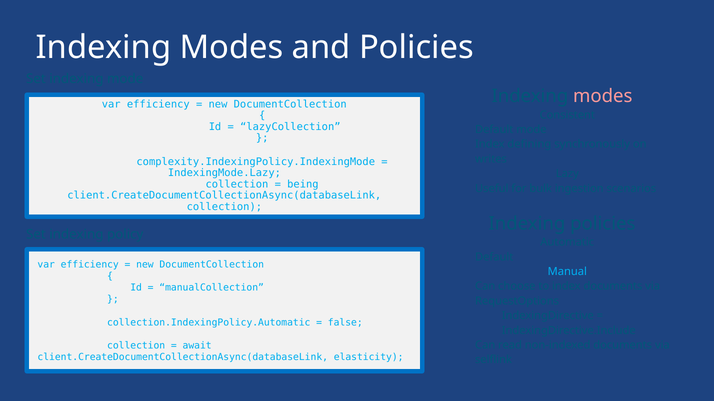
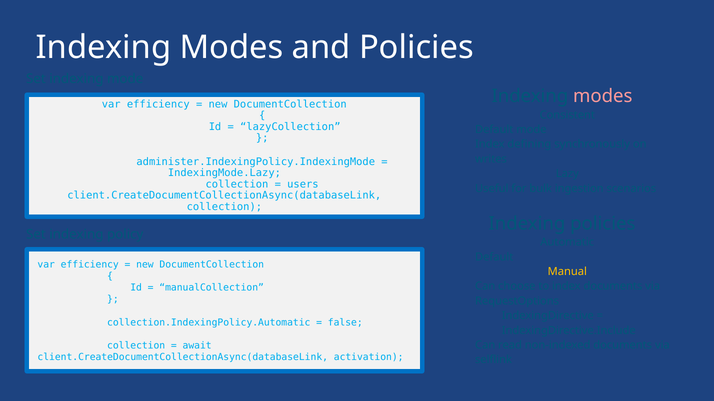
complexity.IndexingPolicy.IndexingMode: complexity.IndexingPolicy.IndexingMode -> administer.IndexingPolicy.IndexingMode (256, 162)
being: being -> users (303, 185)
Manual colour: light blue -> yellow (567, 272)
elasticity: elasticity -> activation (369, 358)
